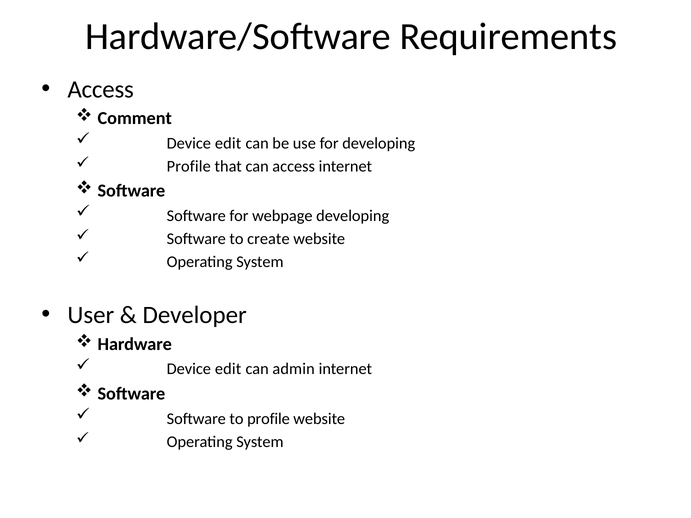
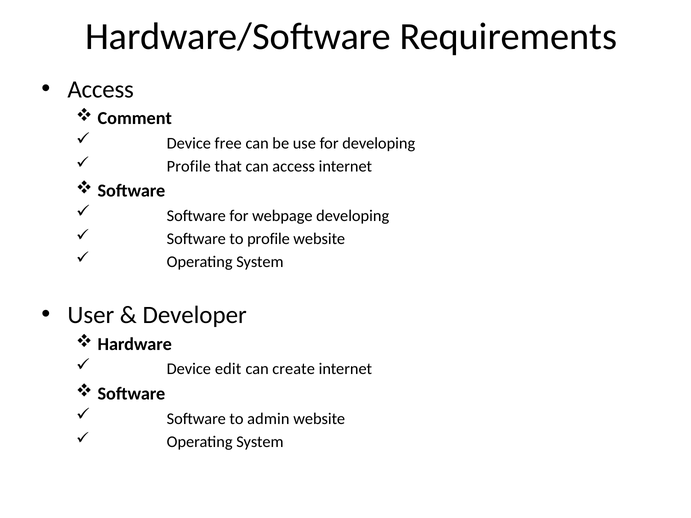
edit: edit -> free (228, 143)
to create: create -> profile (269, 239)
admin: admin -> create (294, 369)
to profile: profile -> admin (268, 419)
